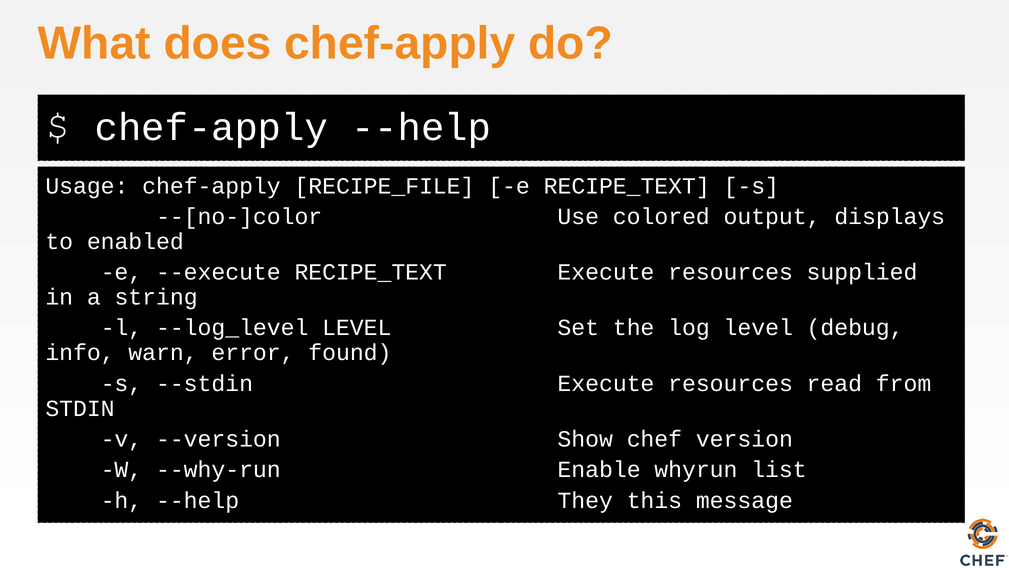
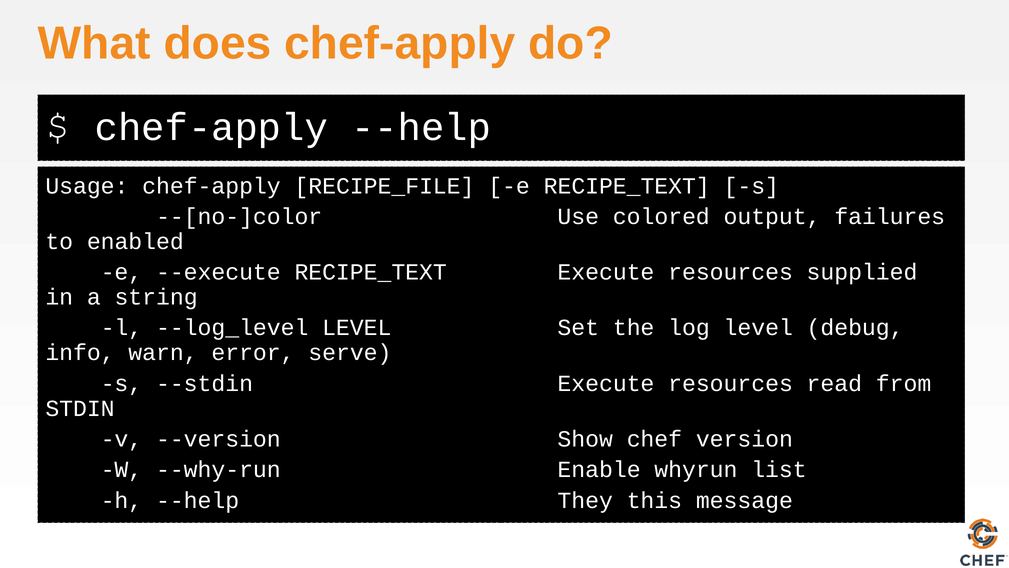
displays: displays -> failures (890, 216)
found: found -> serve (350, 353)
